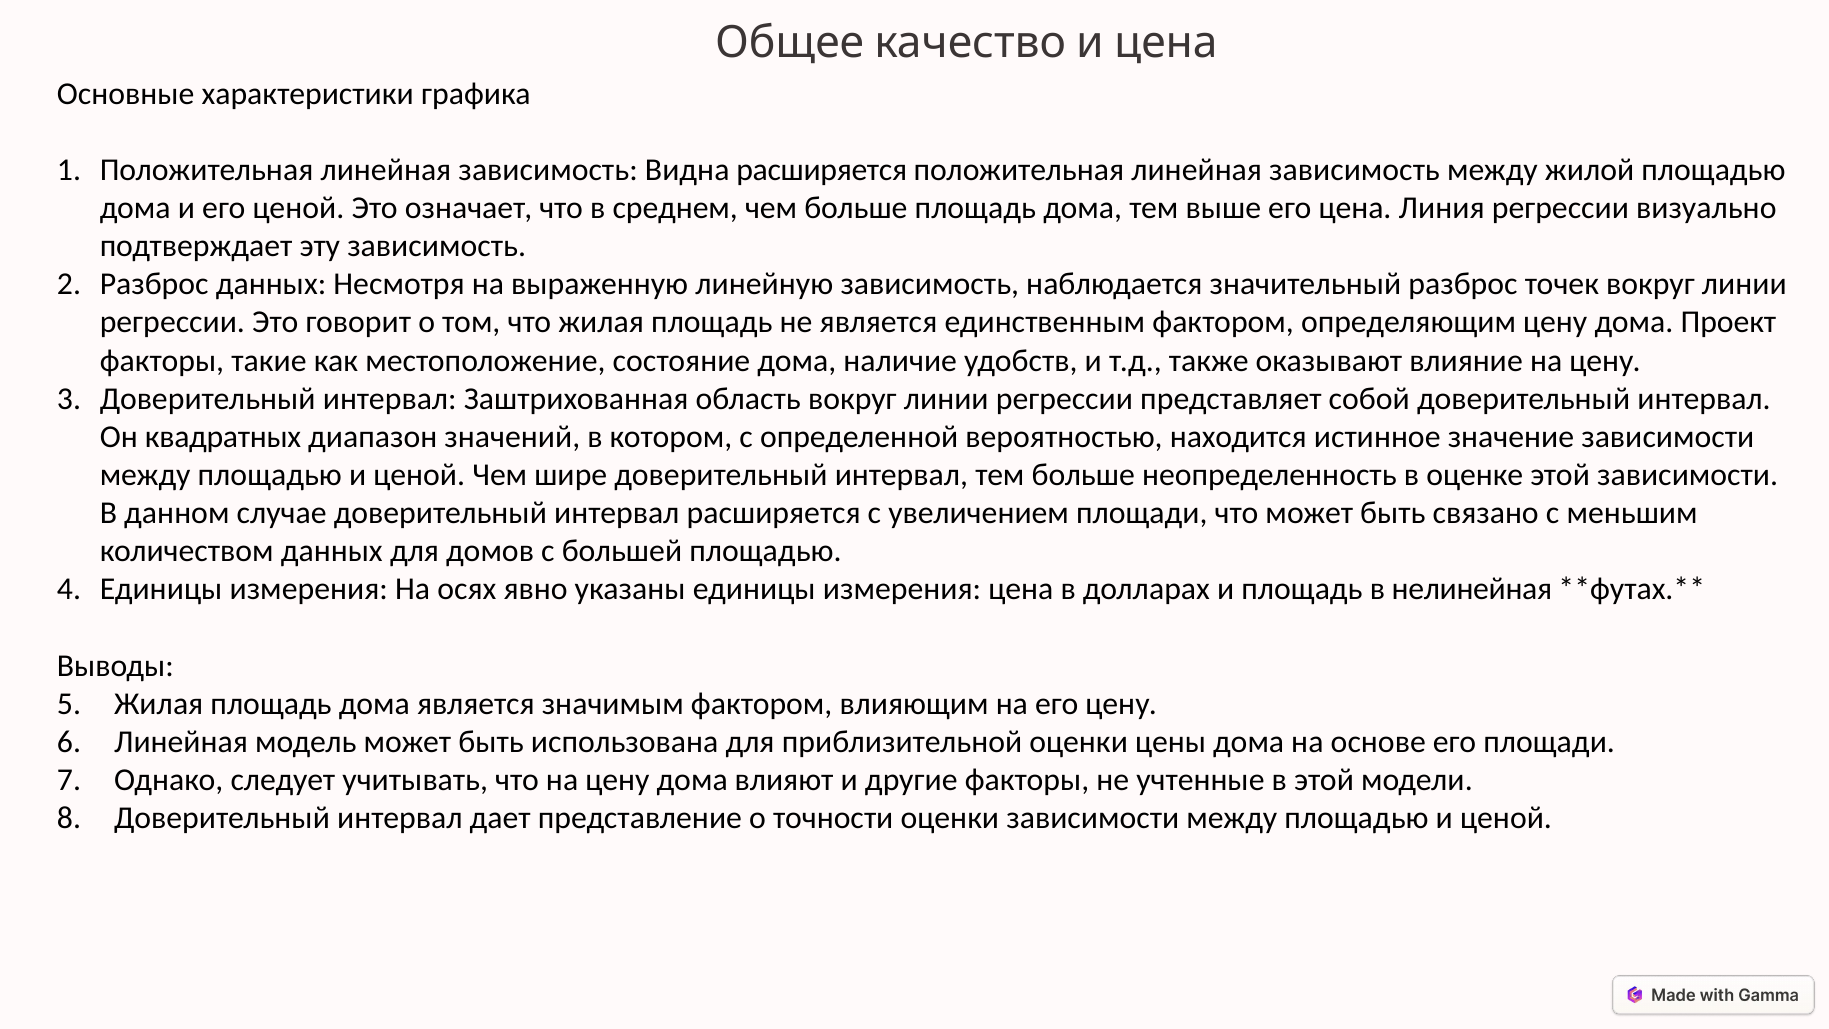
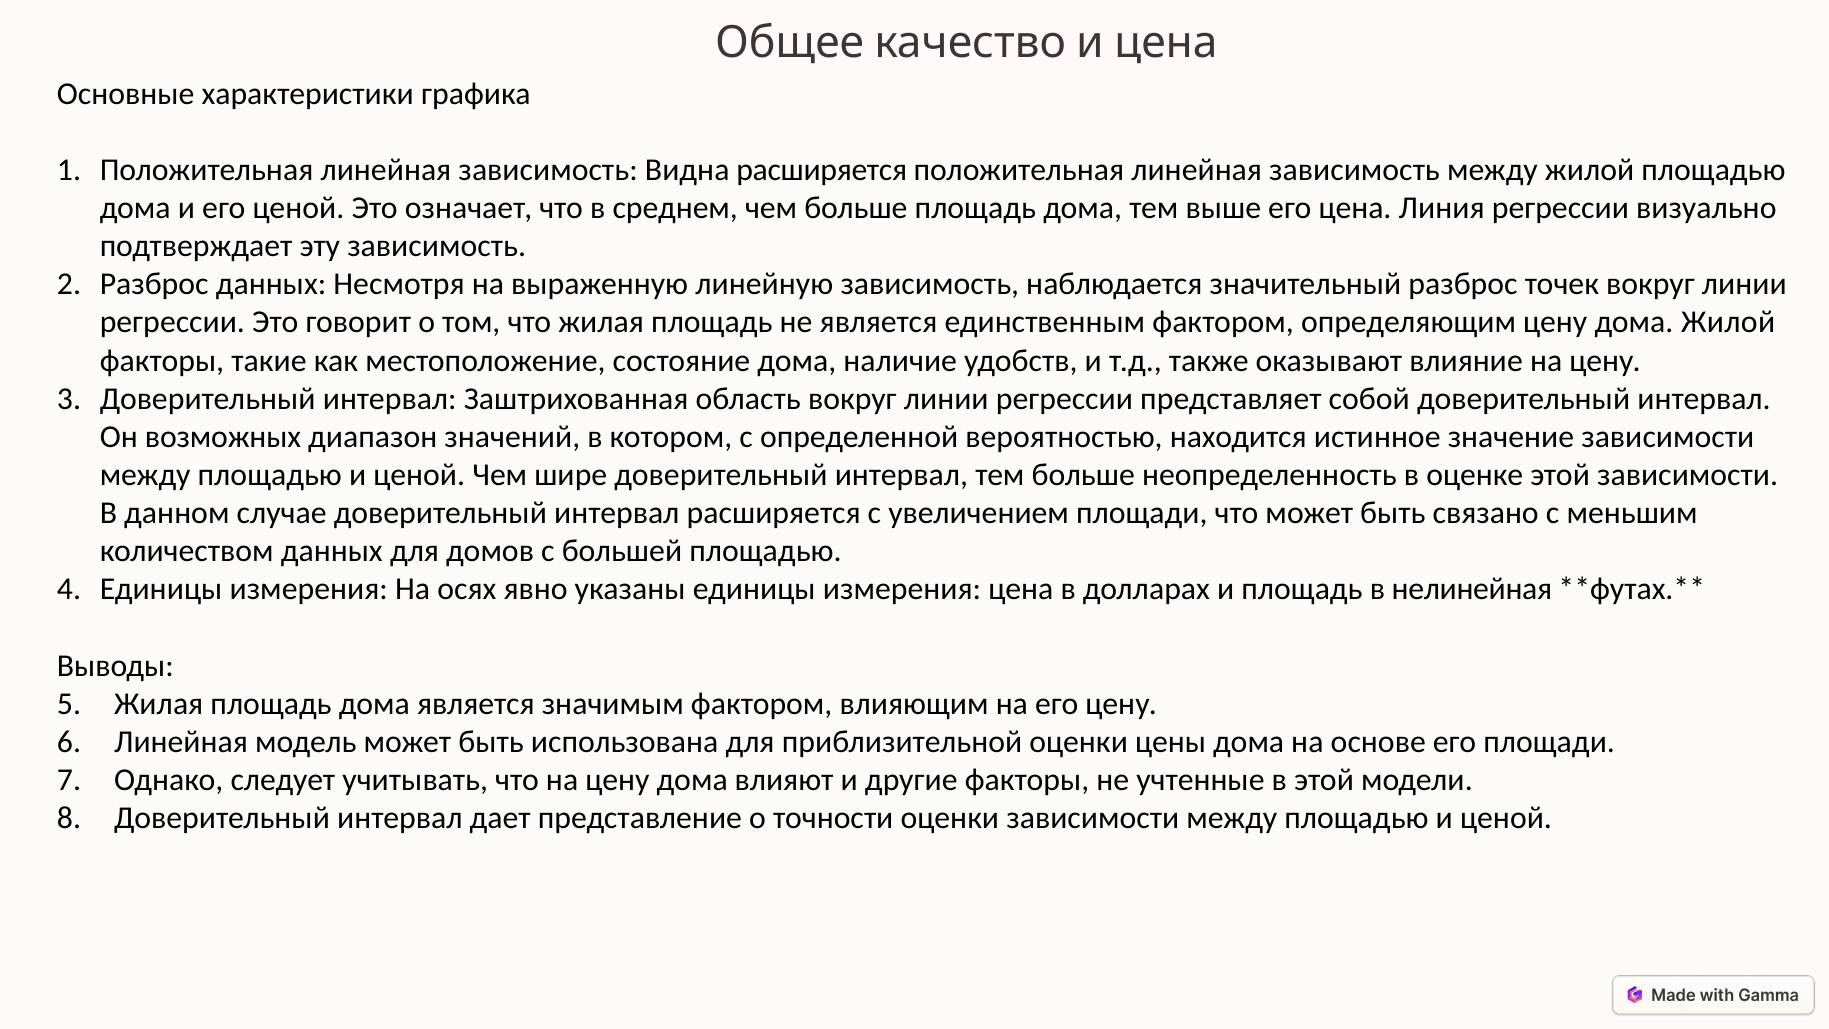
дома Проект: Проект -> Жилой (1728, 322)
квадратных: квадратных -> возможных (223, 437)
